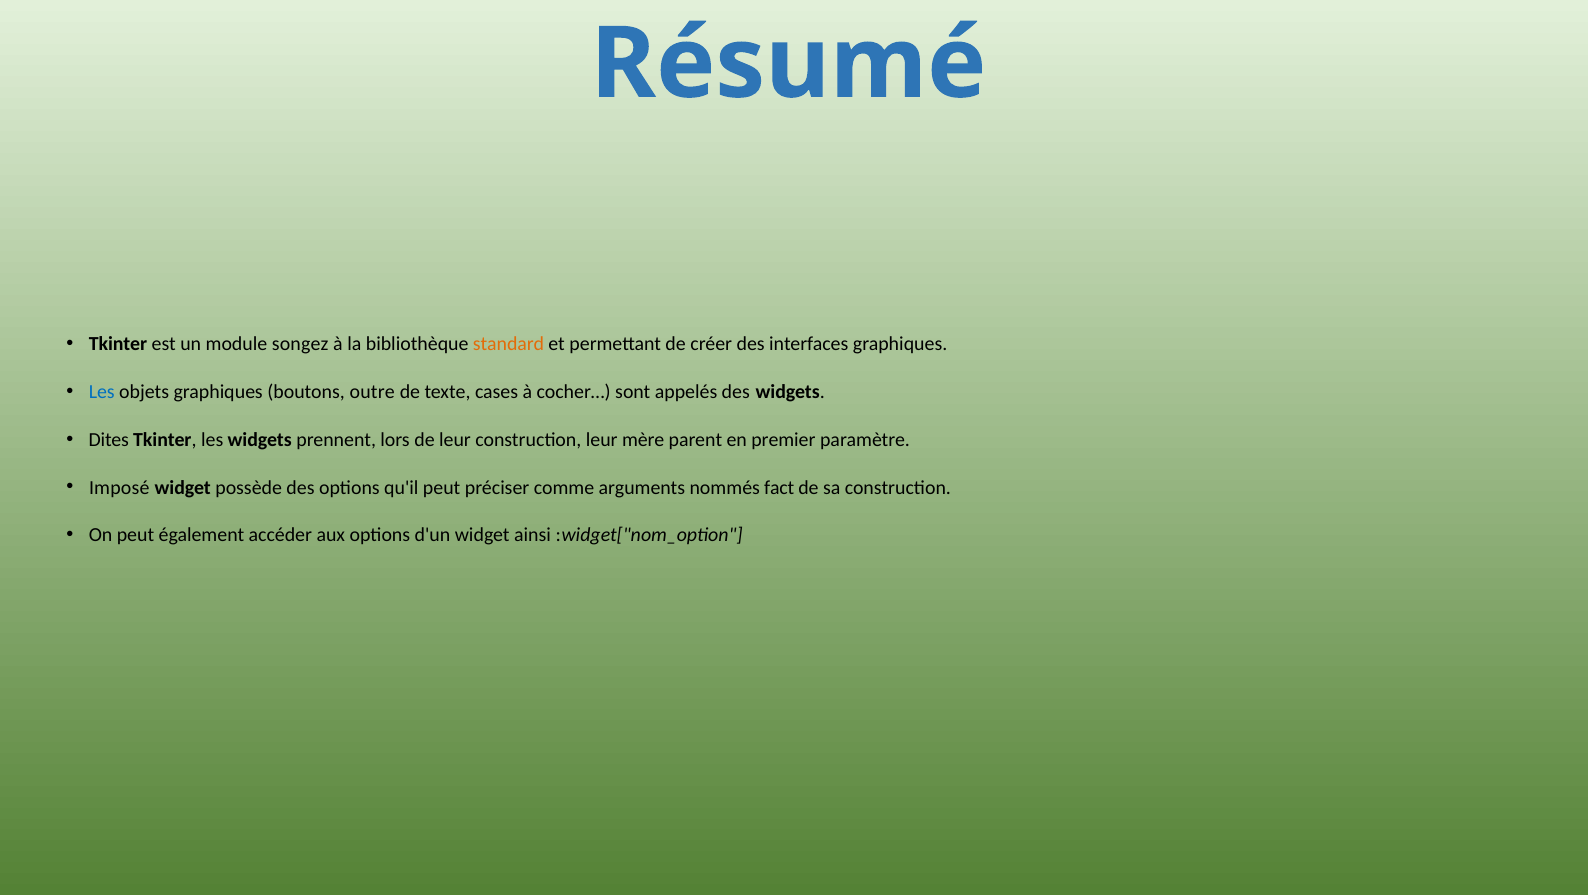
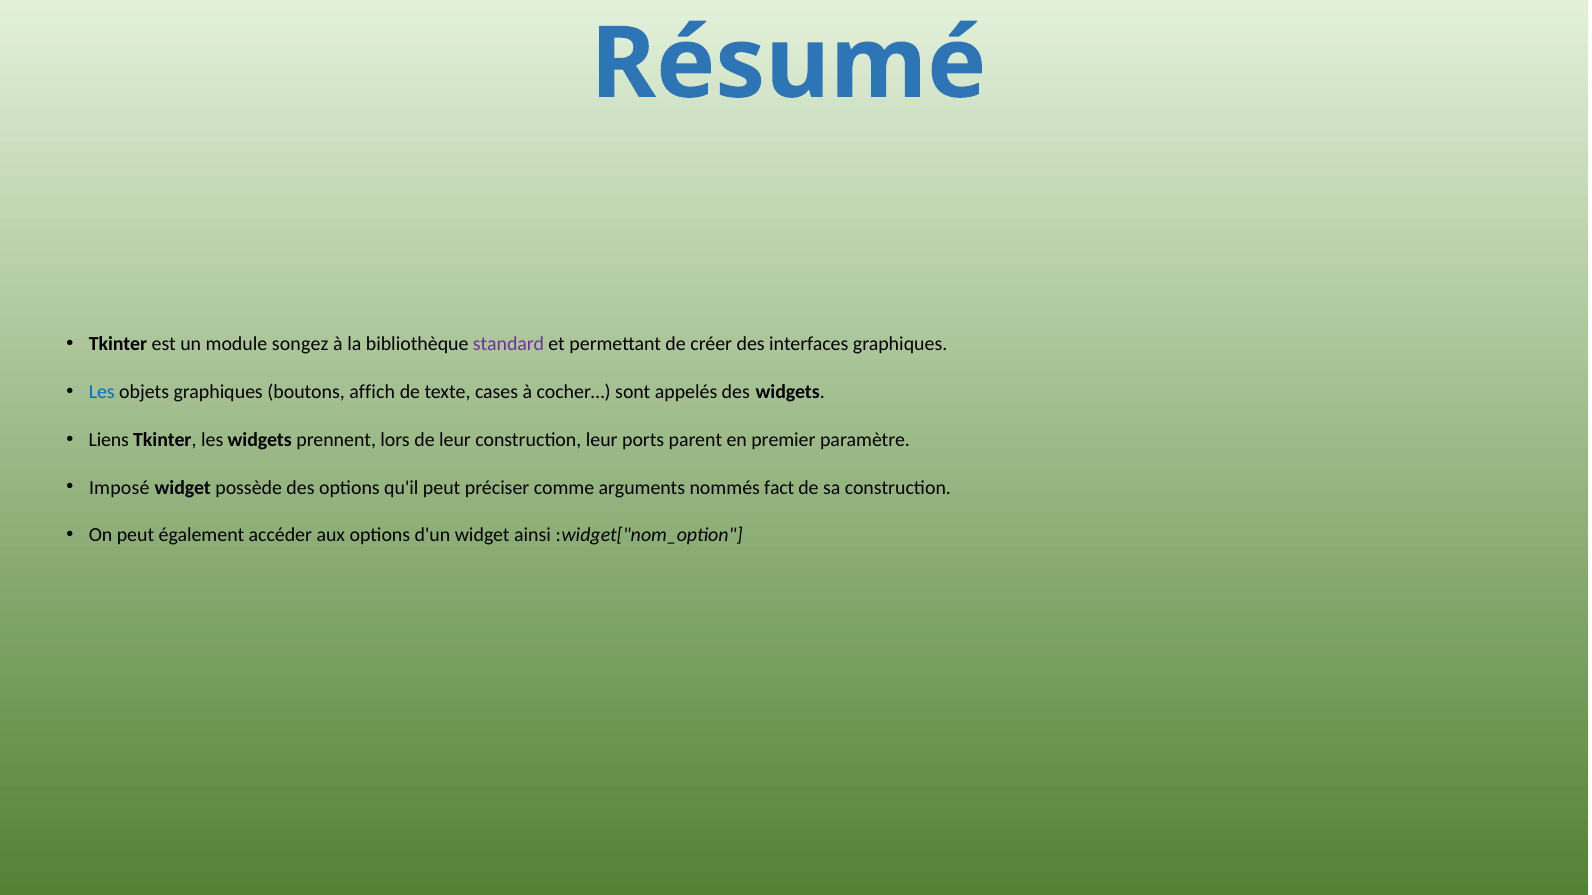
standard colour: orange -> purple (509, 344)
outre: outre -> affich (372, 392)
Dites: Dites -> Liens (109, 440)
mère: mère -> ports (643, 440)
